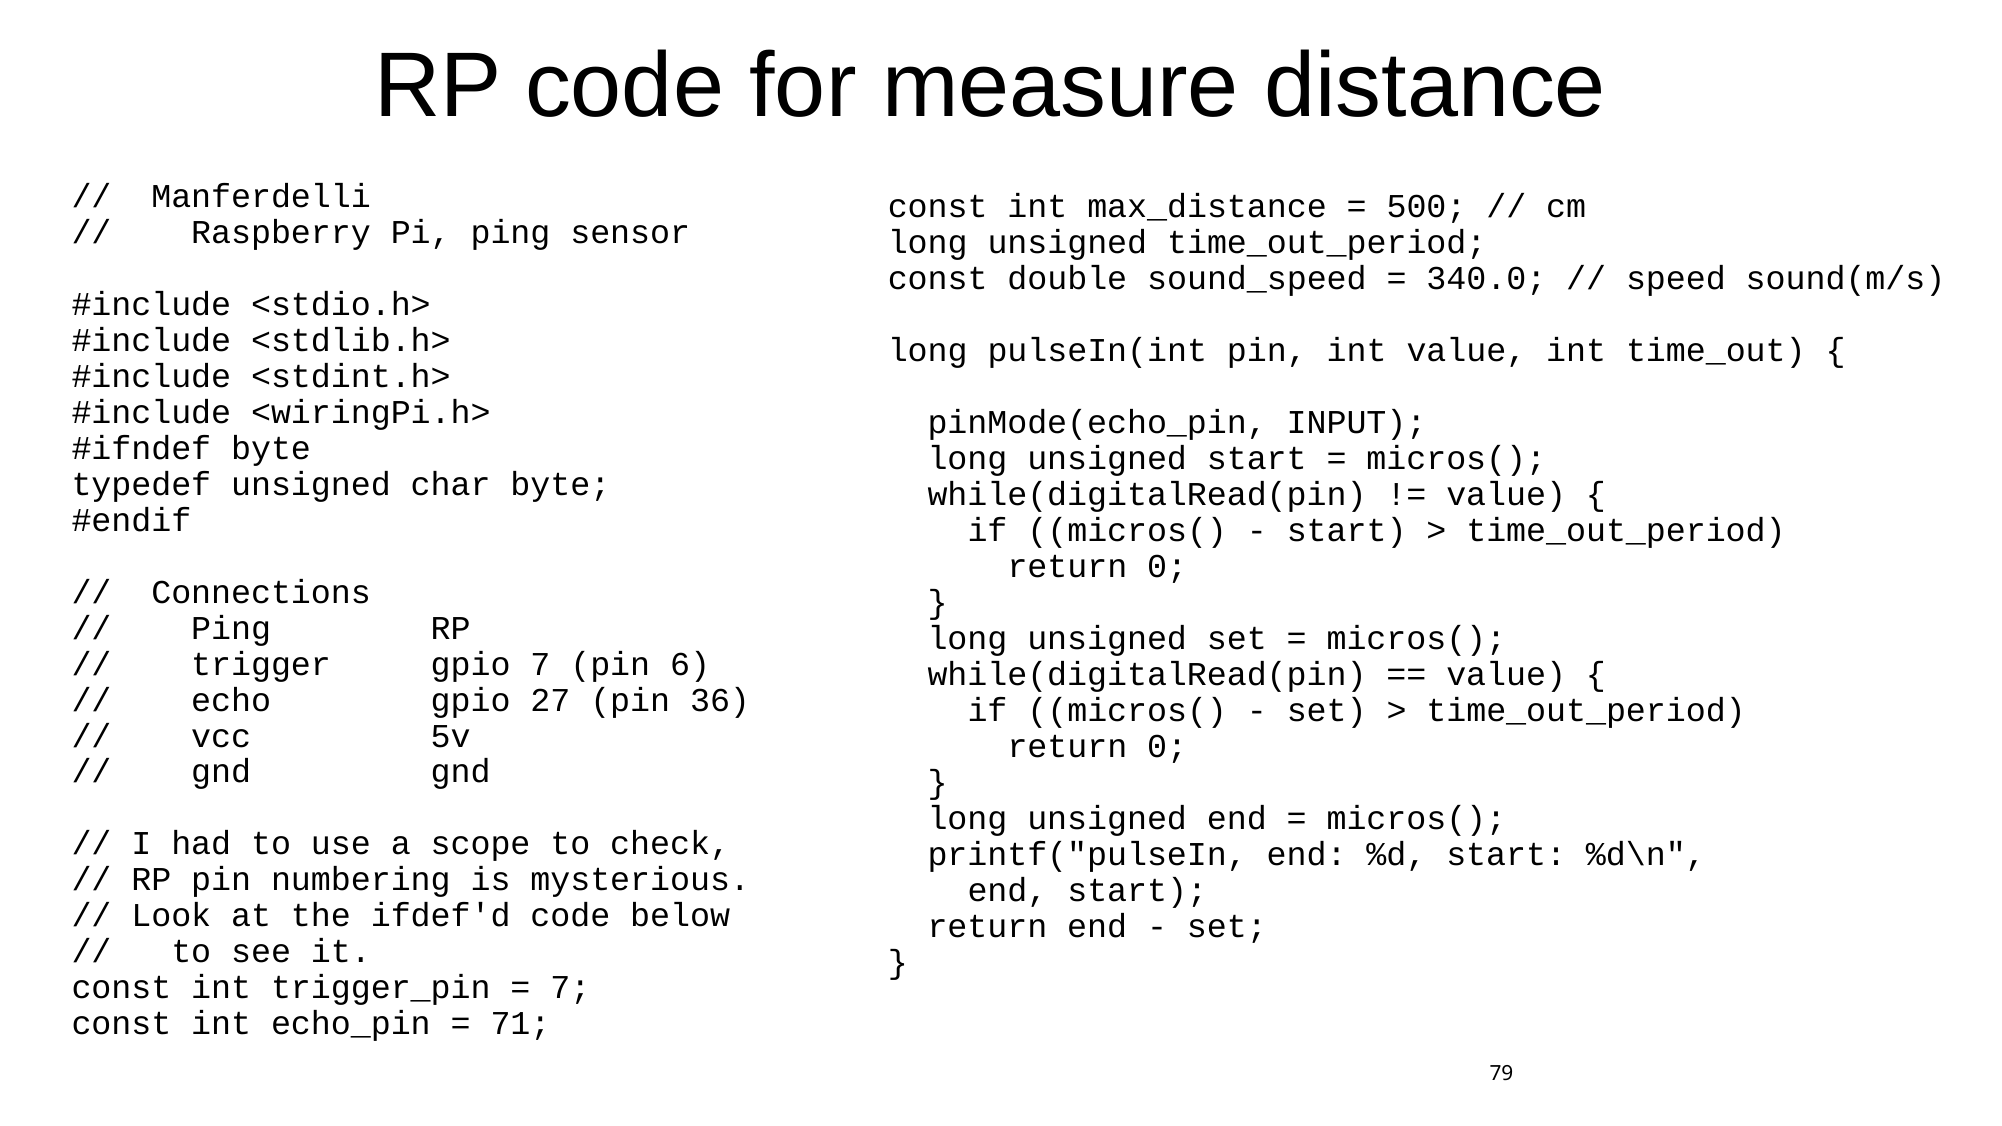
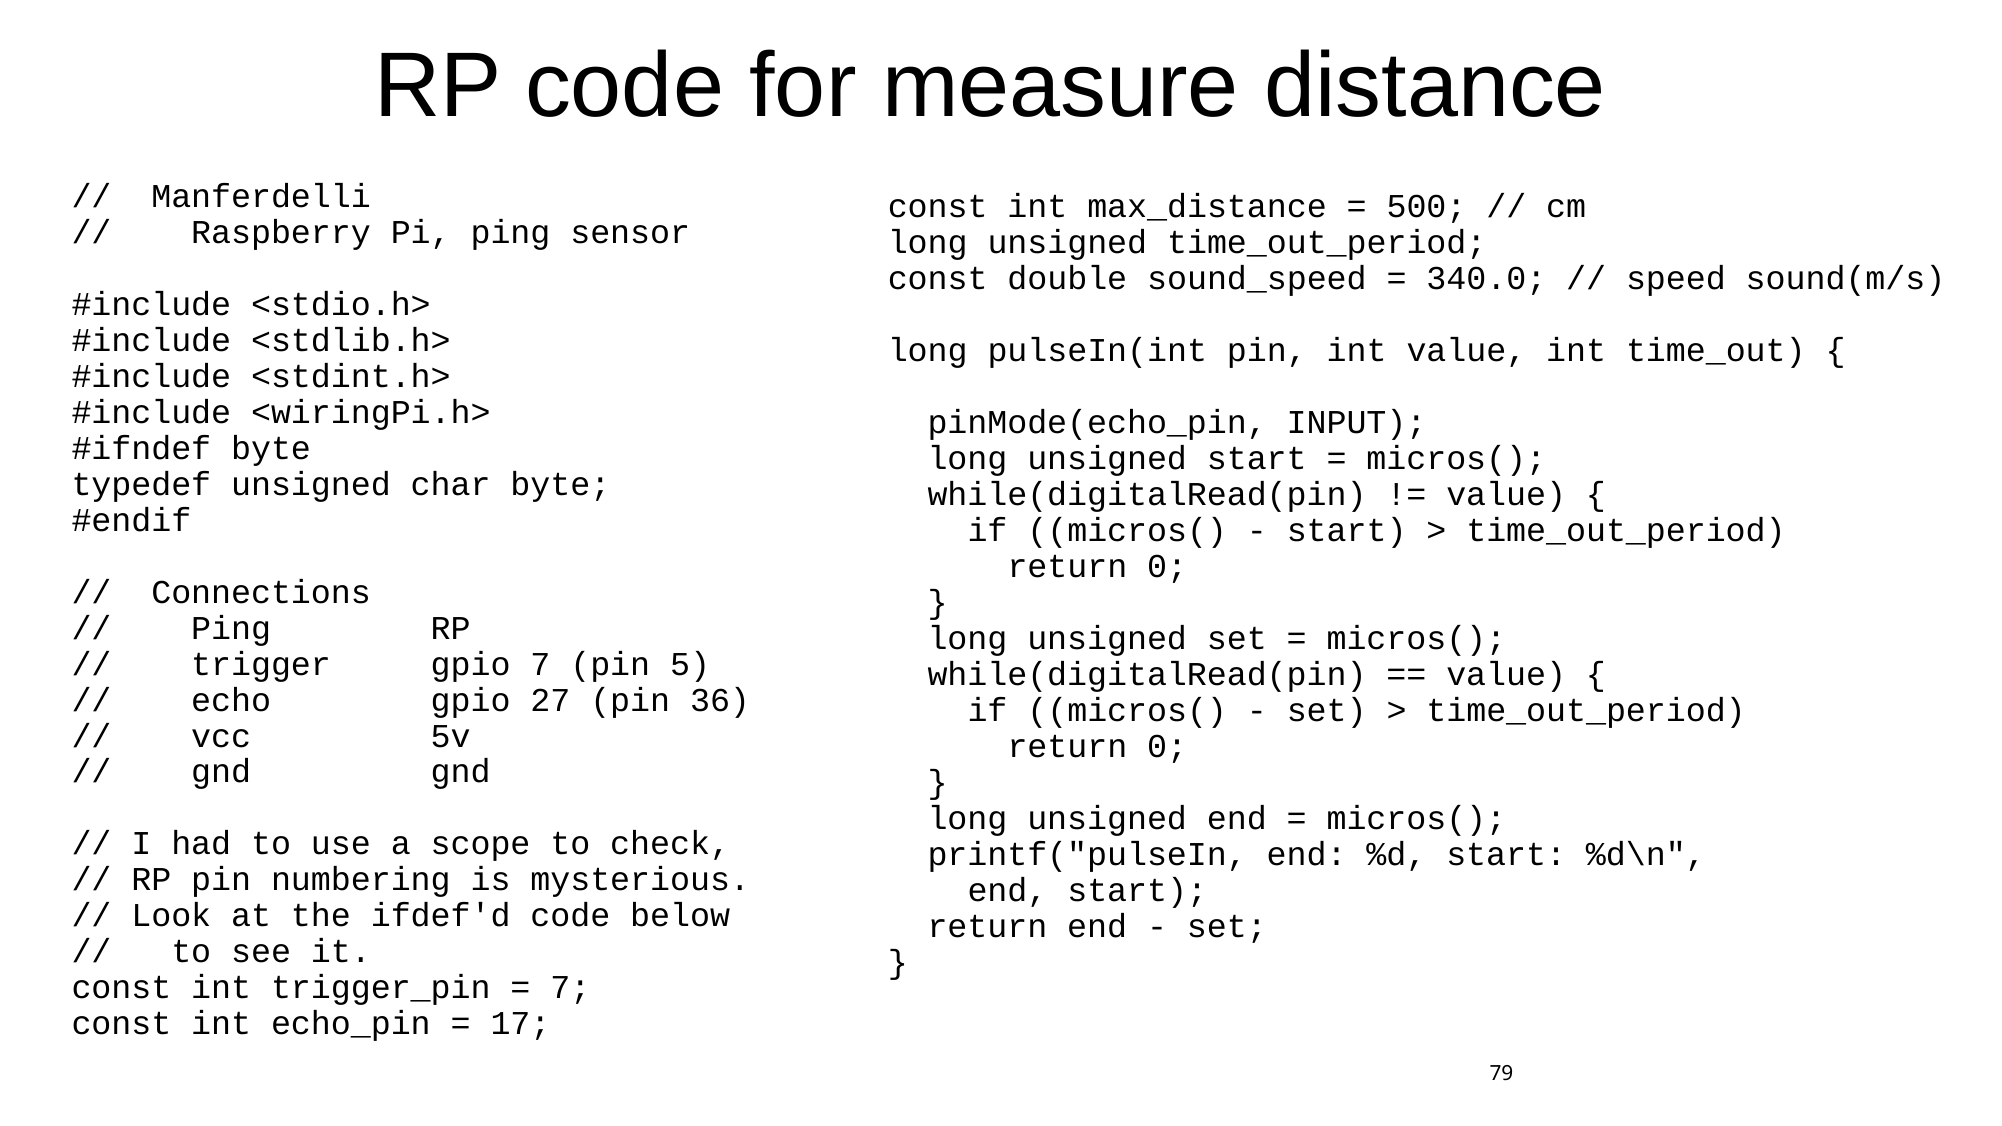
6: 6 -> 5 (690, 664)
71: 71 -> 17 (520, 1024)
